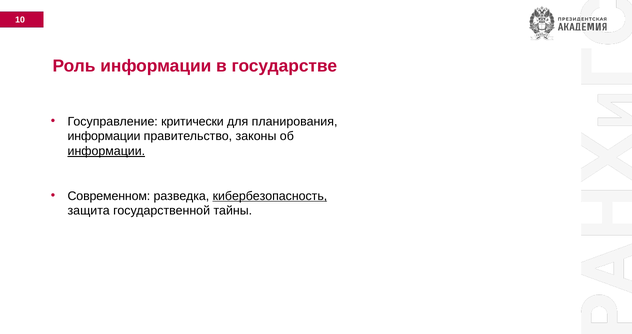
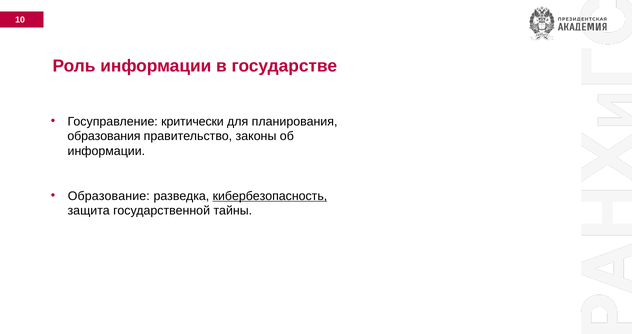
информации: информации -> образования (104, 136)
информации underline: present -> none (106, 151)
Современном: Современном -> Образование (109, 196)
